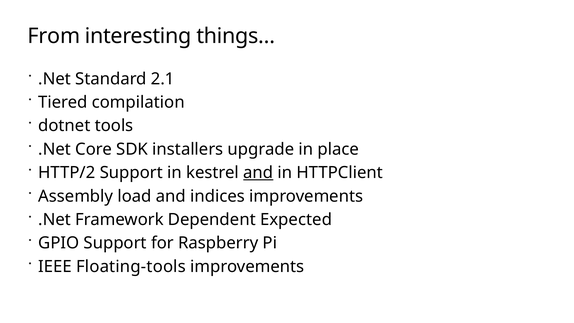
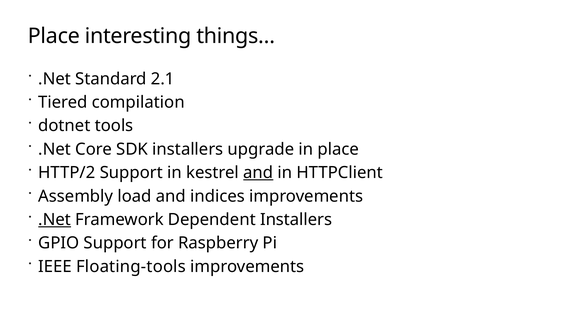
From: From -> Place (54, 36)
.Net underline: none -> present (55, 220)
Dependent Expected: Expected -> Installers (296, 220)
